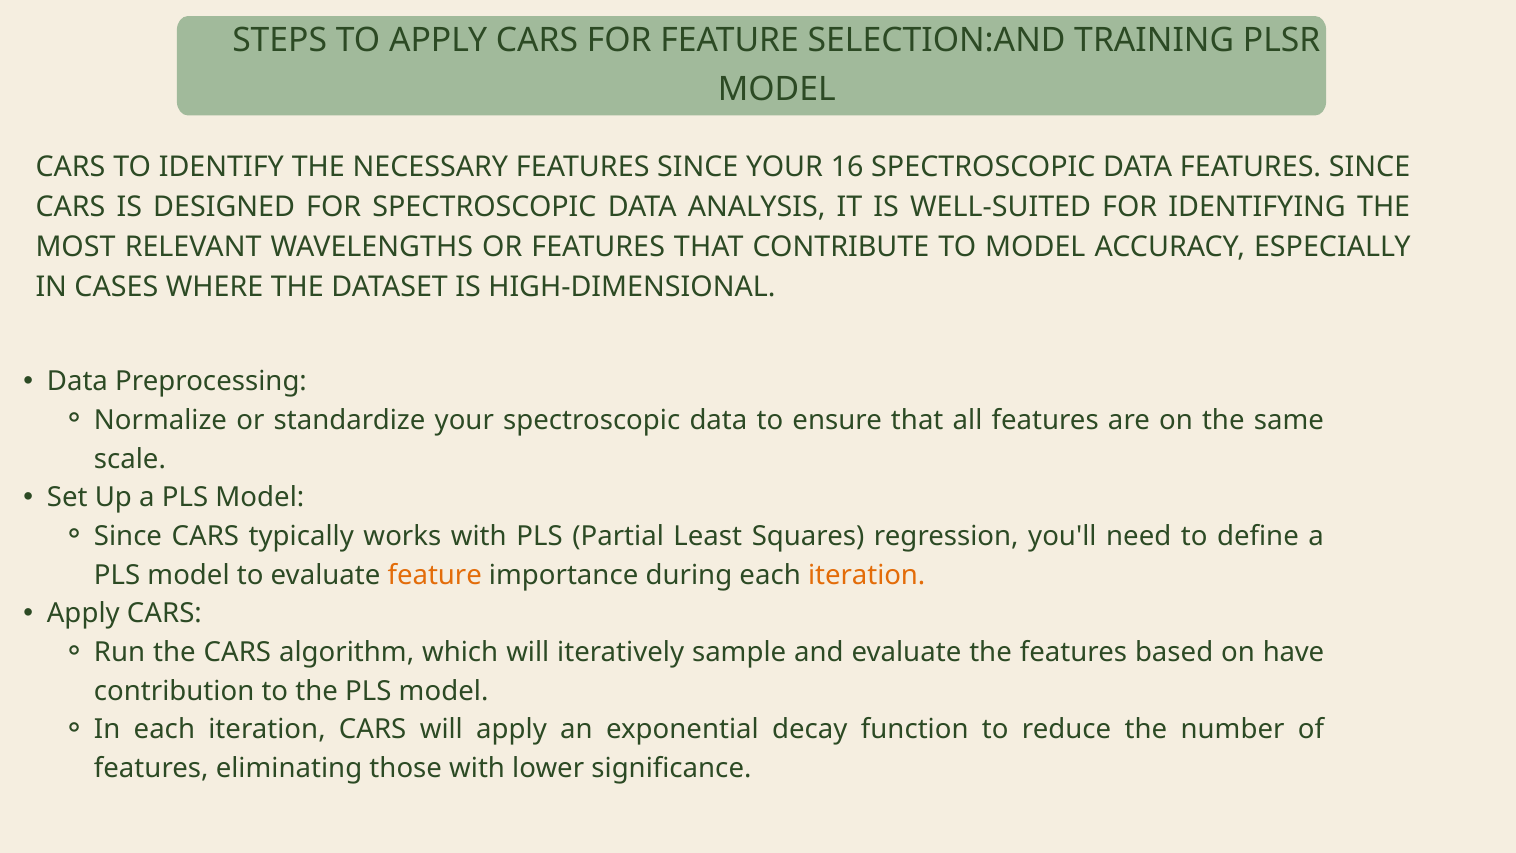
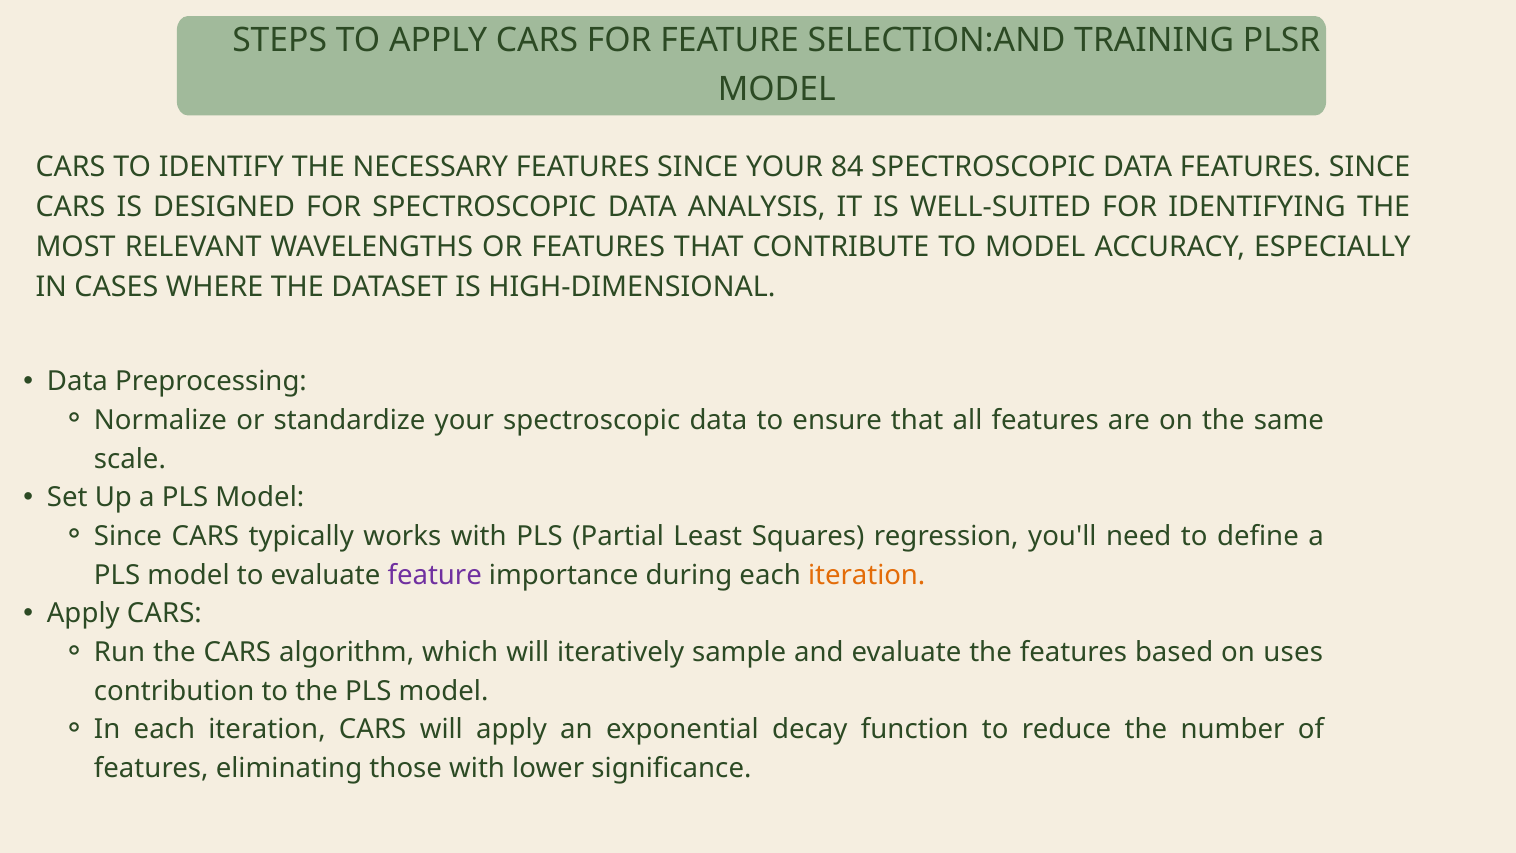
16: 16 -> 84 (847, 167)
feature colour: orange -> purple (435, 575)
have: have -> uses (1293, 652)
